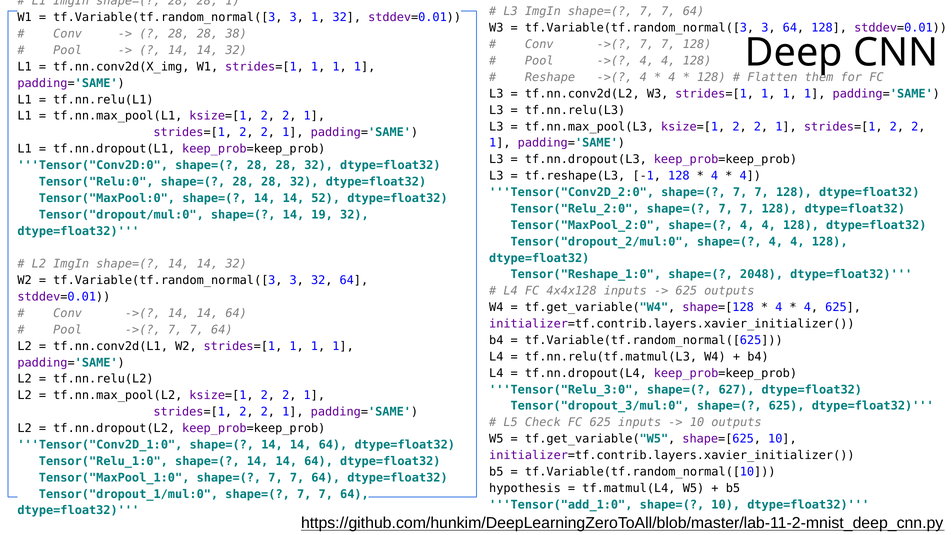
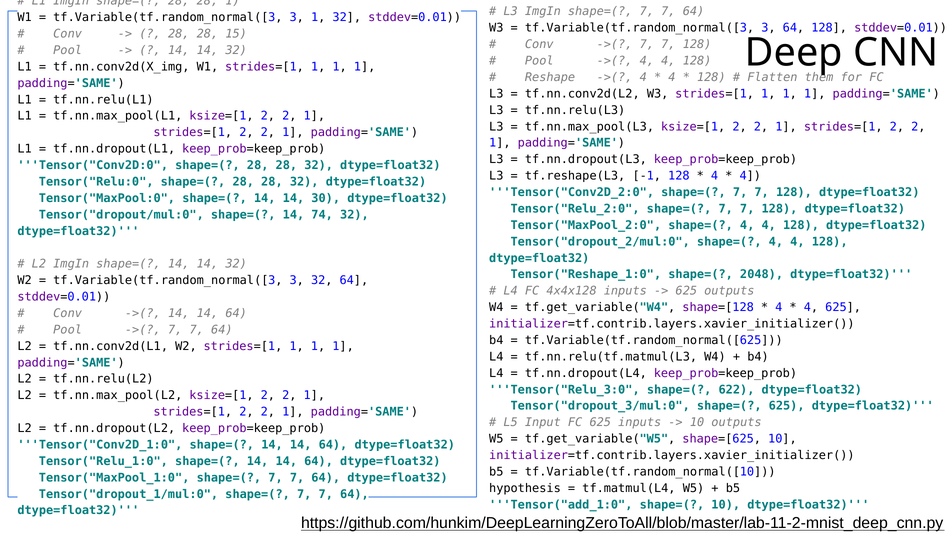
38: 38 -> 15 (236, 34)
52: 52 -> 30 (326, 198)
19: 19 -> 74 (322, 215)
627: 627 -> 622 (737, 390)
Check: Check -> Input (543, 423)
